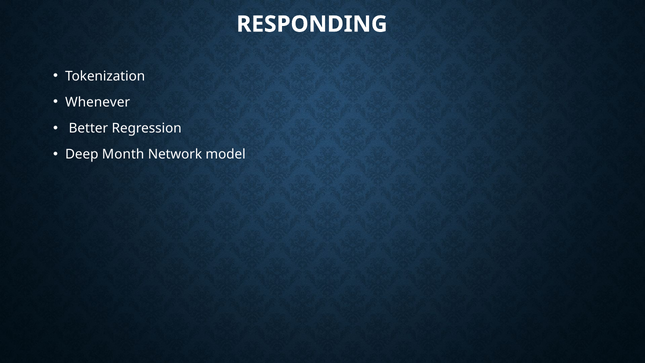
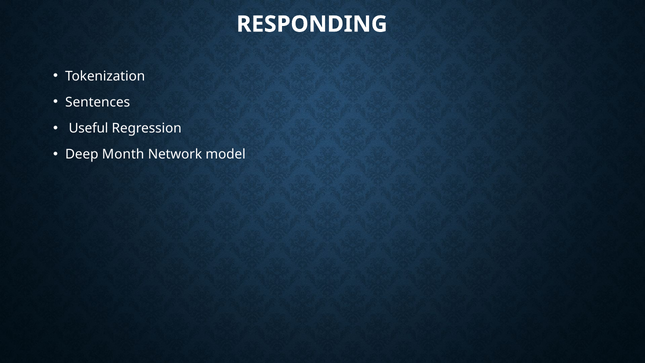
Whenever: Whenever -> Sentences (98, 102)
Better: Better -> Useful (88, 128)
